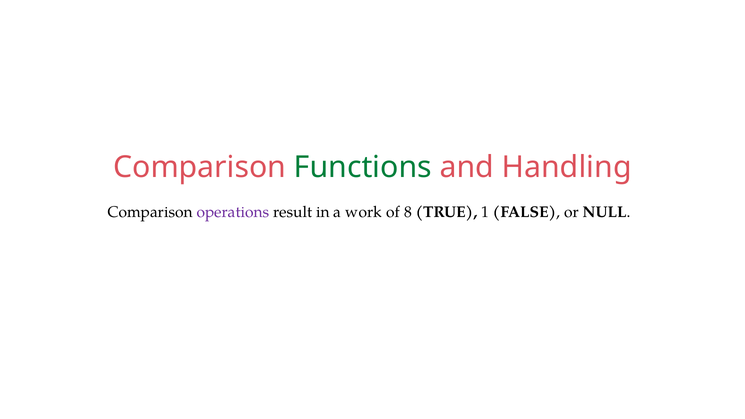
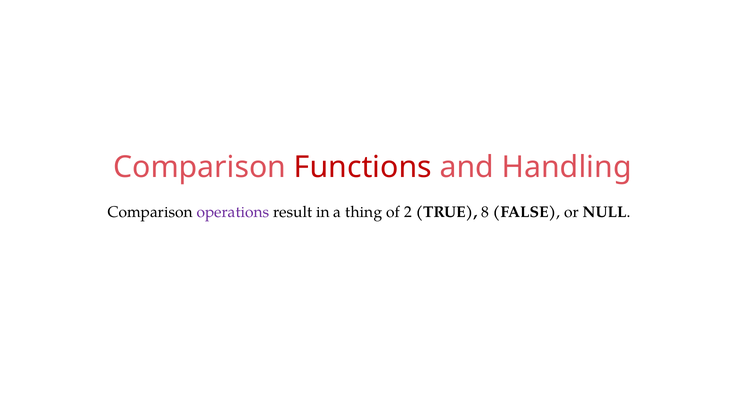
Functions colour: green -> red (363, 167)
work: work -> thing (364, 212)
8: 8 -> 2 (408, 212)
1: 1 -> 8 (485, 212)
